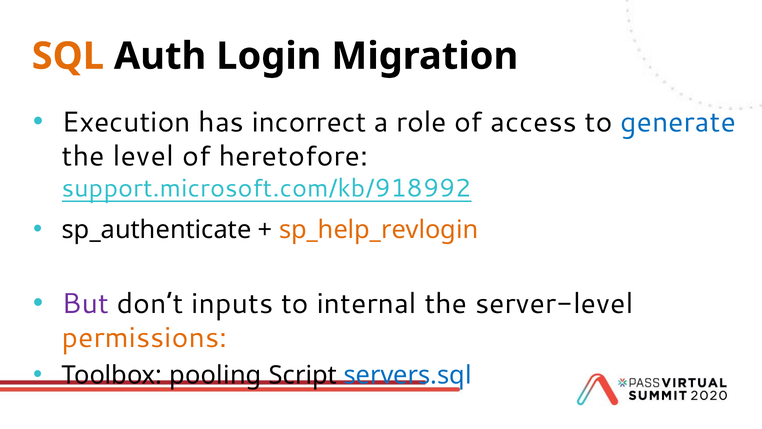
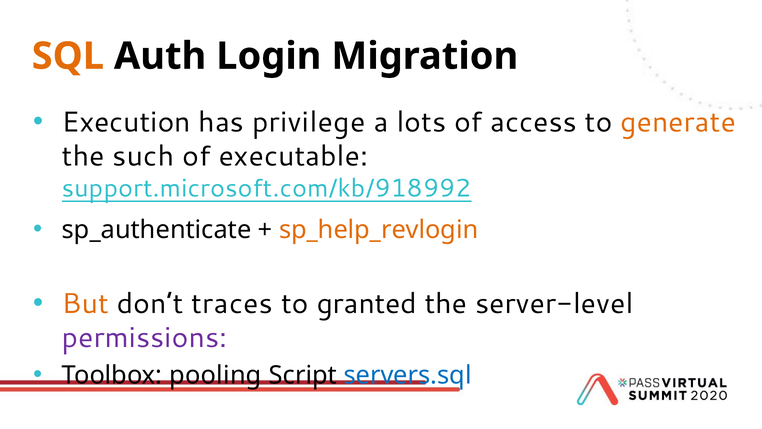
incorrect: incorrect -> privilege (309, 122)
role: role -> lots (421, 122)
generate colour: blue -> orange (678, 122)
level: level -> such (143, 156)
heretofore: heretofore -> executable (293, 156)
But colour: purple -> orange (85, 303)
inputs: inputs -> traces (232, 303)
internal: internal -> granted (367, 303)
permissions colour: orange -> purple (144, 338)
